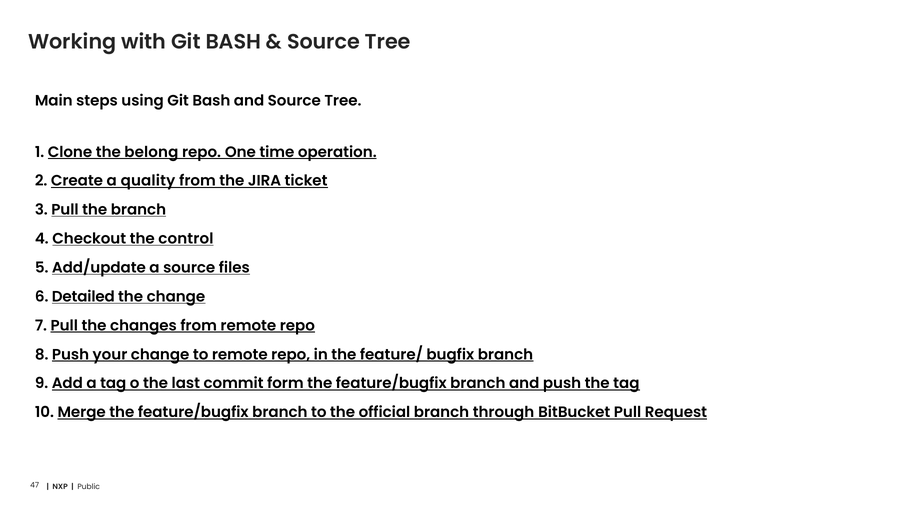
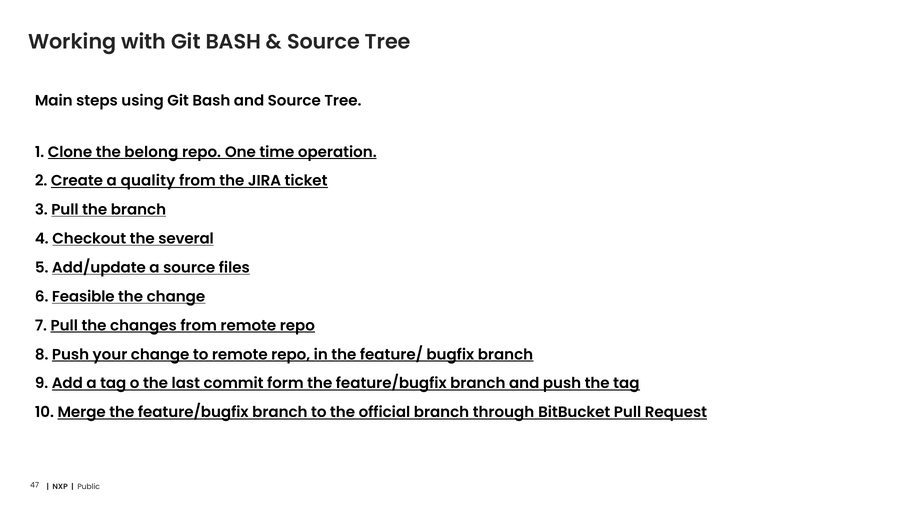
control: control -> several (186, 239)
Detailed: Detailed -> Feasible (83, 296)
